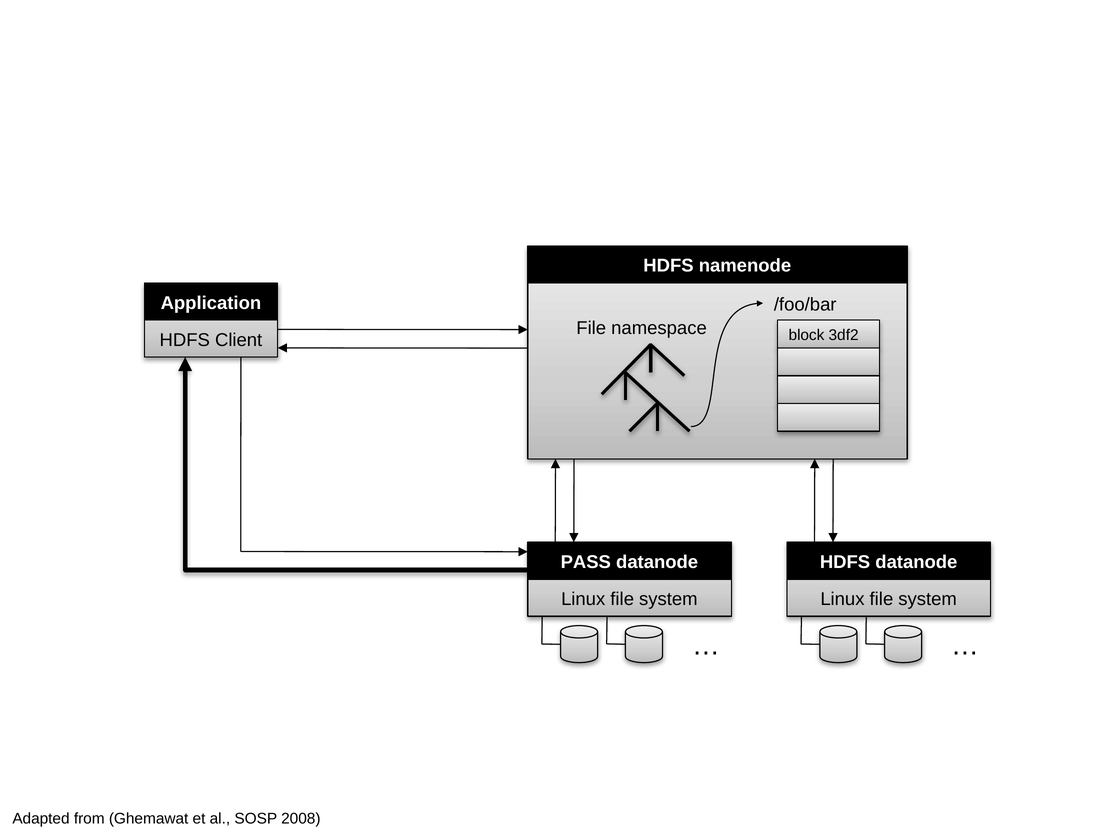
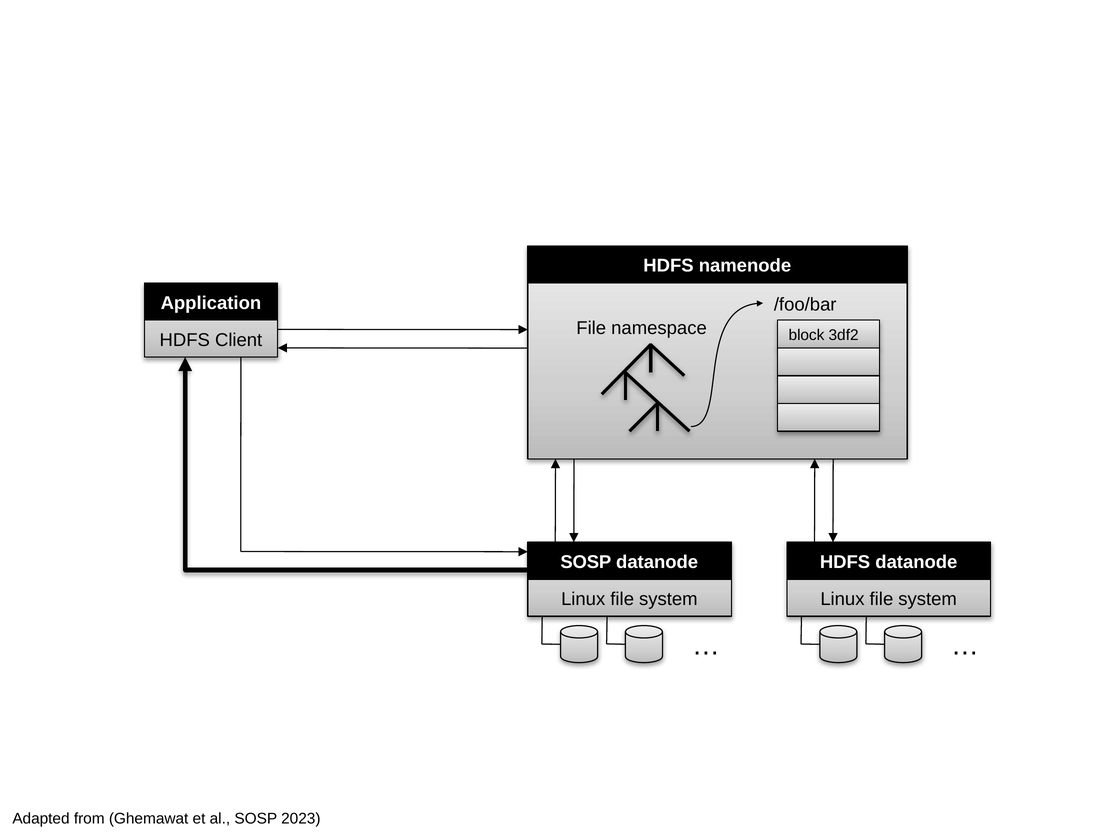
PASS: PASS -> SOSP (586, 562)
2008: 2008 -> 2023 (301, 819)
